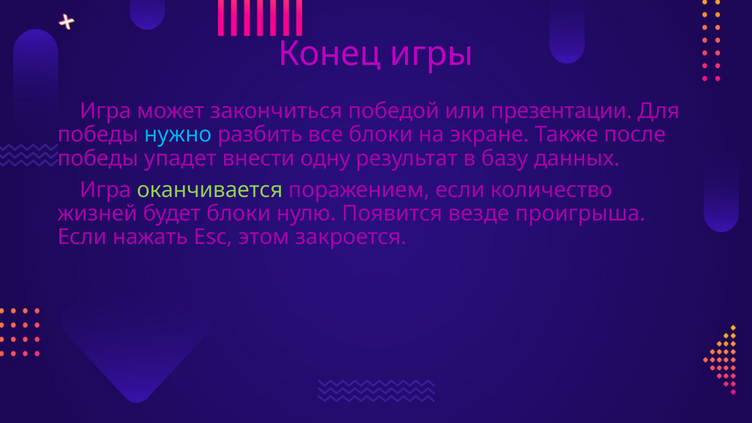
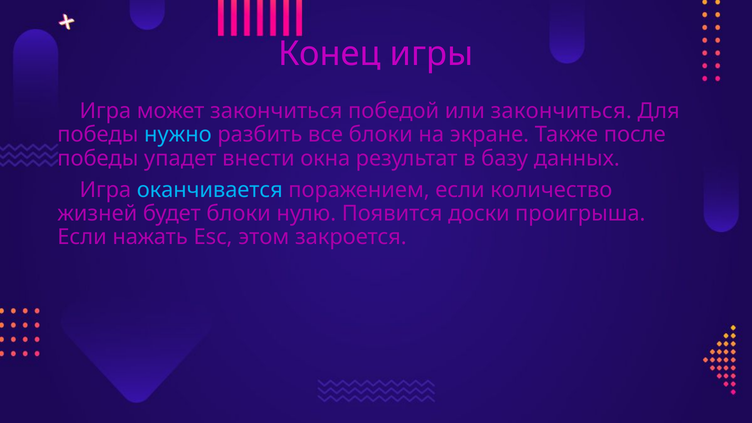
или презентации: презентации -> закончиться (561, 111)
одну: одну -> окна (325, 158)
оканчивается colour: light green -> light blue (210, 190)
везде: везде -> доски (479, 214)
